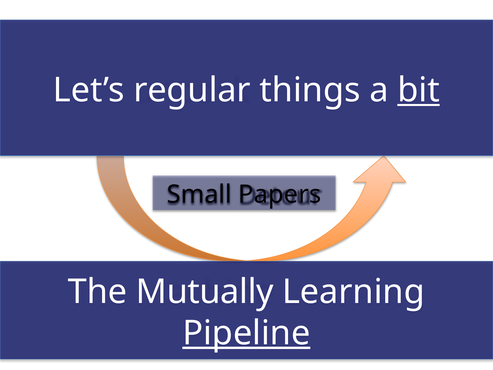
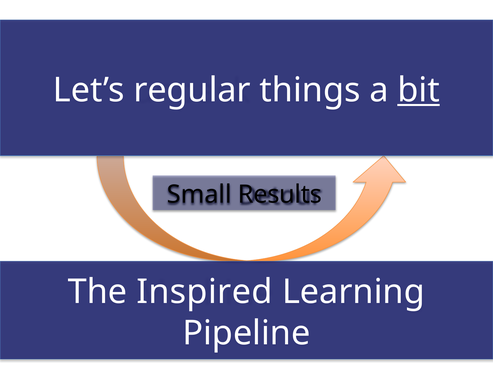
Papers: Papers -> Results (280, 194)
Mutually: Mutually -> Inspired (204, 292)
Pipeline underline: present -> none (246, 333)
